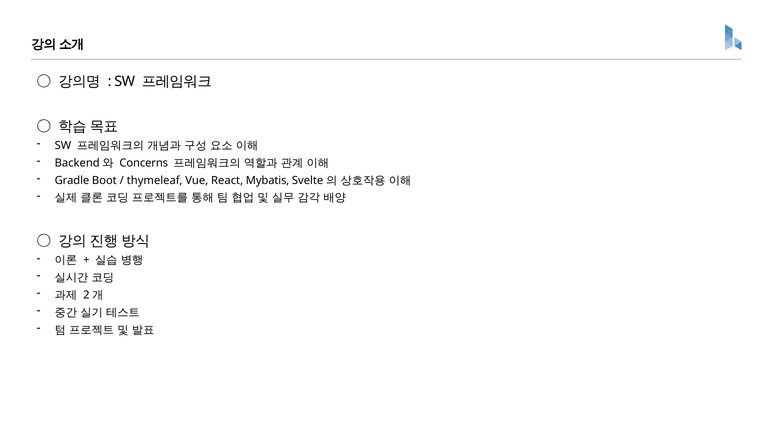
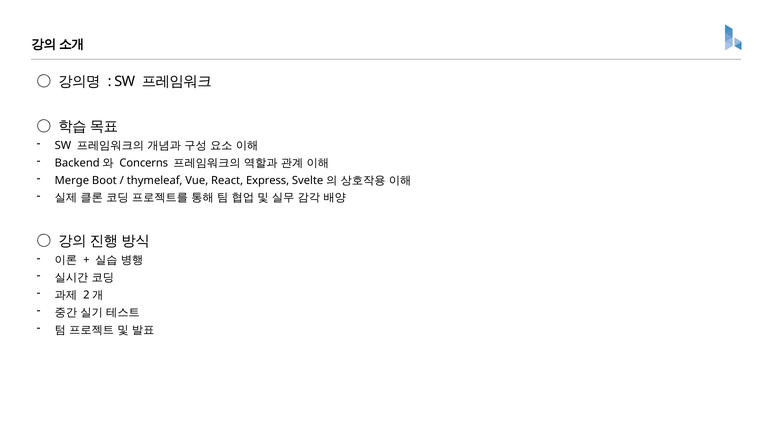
Gradle: Gradle -> Merge (72, 180)
Mybatis: Mybatis -> Express (268, 180)
